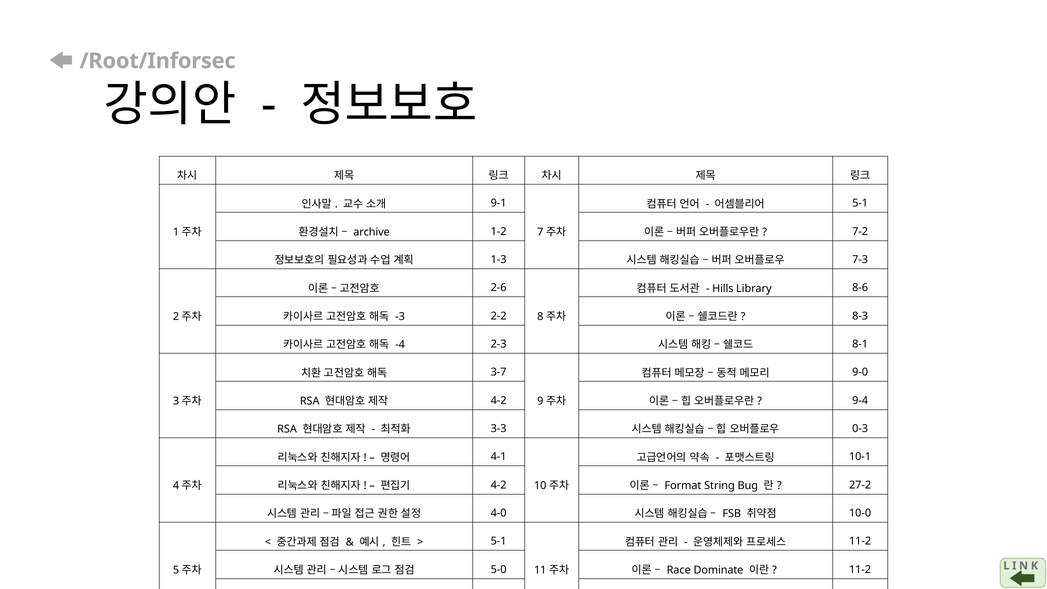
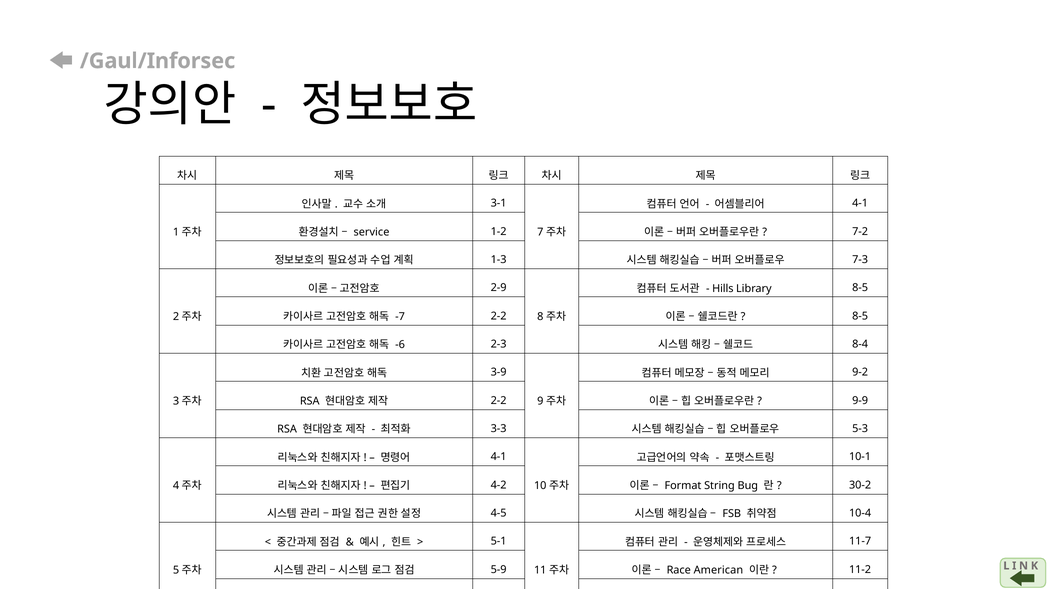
/Root/Inforsec: /Root/Inforsec -> /Gaul/Inforsec (158, 61)
9-1: 9-1 -> 3-1 (499, 203)
5-1: 5-1 -> 4-1 (860, 203)
archive: archive -> service (371, 232)
2-6: 2-6 -> 2-9 (499, 288)
Library 8-6: 8-6 -> 8-5 (860, 288)
-3: -3 -> -7 (400, 317)
8-3: 8-3 -> 8-5 (860, 316)
-4: -4 -> -6 (400, 345)
8-1: 8-1 -> 8-4 (860, 344)
3-7: 3-7 -> 3-9 (499, 372)
9-0: 9-0 -> 9-2 (860, 372)
4-2: 4-2 -> 2-2 (499, 400)
9-4: 9-4 -> 9-9 (860, 400)
0-3: 0-3 -> 5-3 (860, 429)
27-2: 27-2 -> 30-2 (860, 485)
4-0: 4-0 -> 4-5 (499, 513)
10-0: 10-0 -> 10-4 (860, 513)
11-2: 11-2 -> 11-7 (860, 541)
5-0: 5-0 -> 5-9 (499, 569)
Dominate: Dominate -> American (718, 570)
